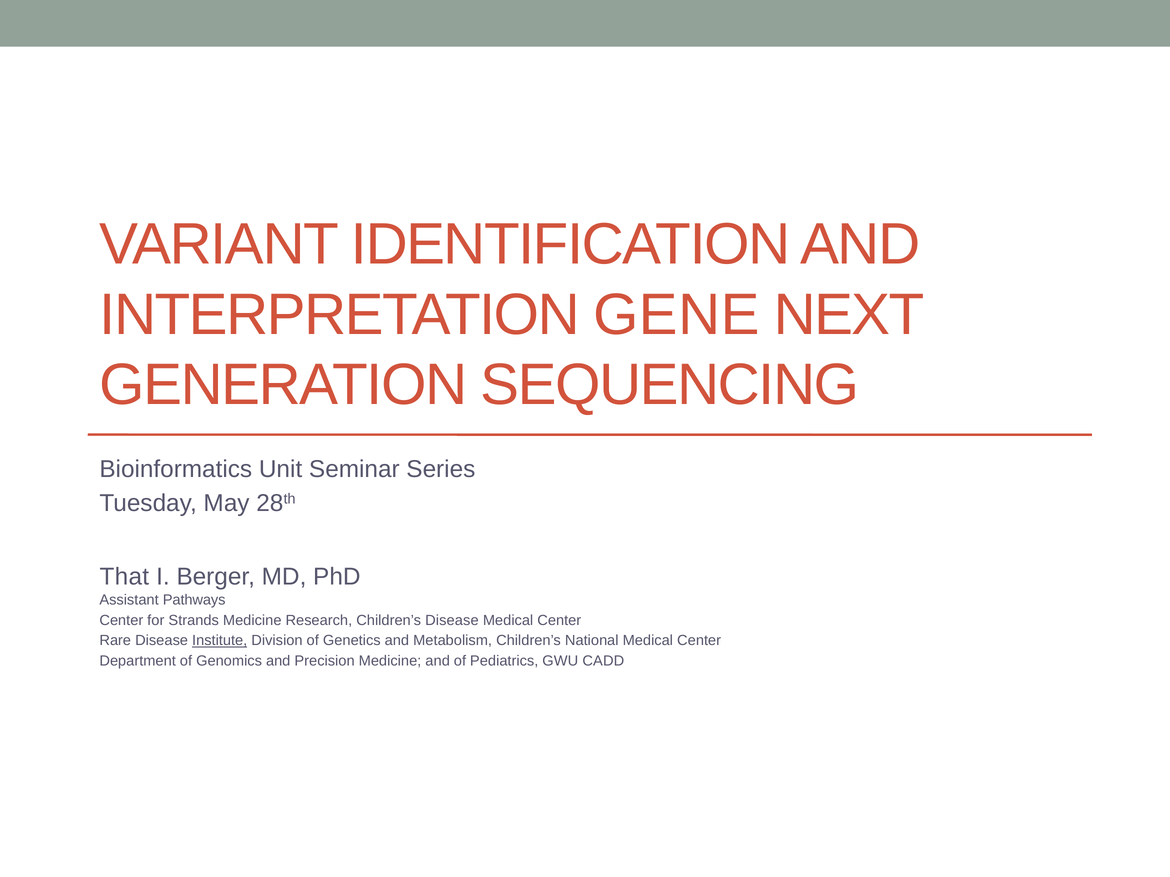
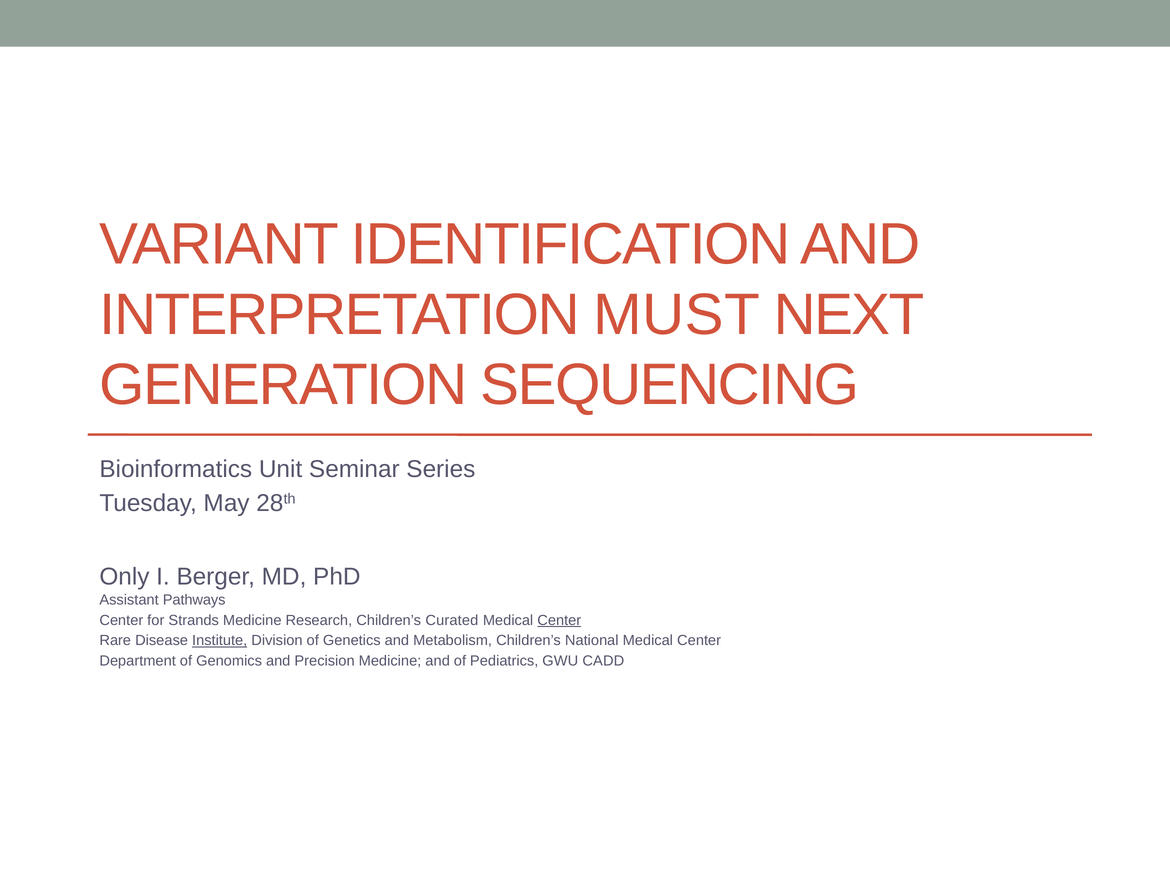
GENE: GENE -> MUST (677, 315)
That: That -> Only (124, 577)
Children’s Disease: Disease -> Curated (452, 621)
Center underline: none -> present (559, 621)
